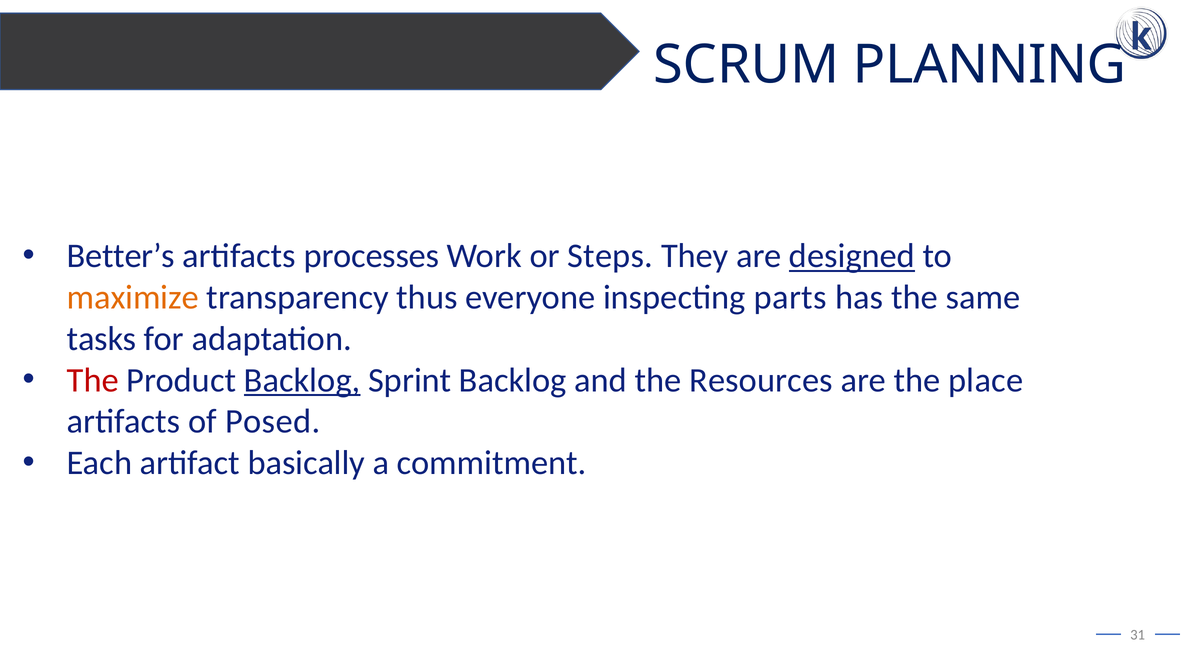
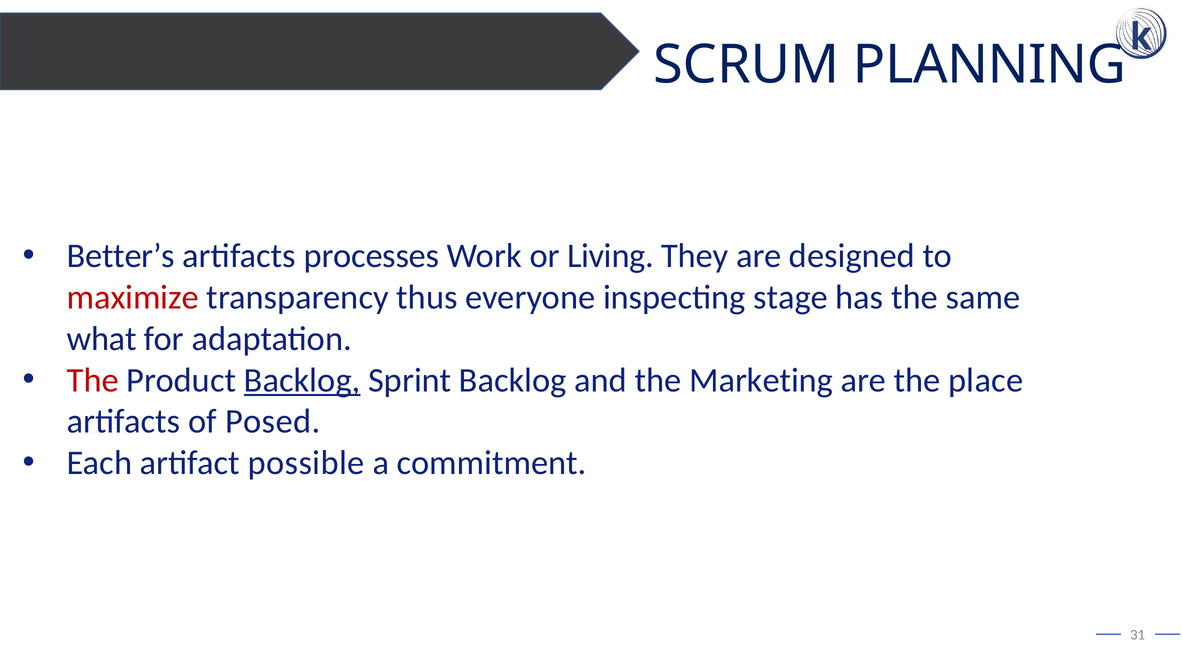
Steps: Steps -> Living (610, 256)
designed underline: present -> none (852, 256)
maximize colour: orange -> red (133, 297)
parts: parts -> stage (791, 297)
tasks: tasks -> what (102, 339)
Resources: Resources -> Marketing (761, 380)
basically: basically -> possible (306, 463)
